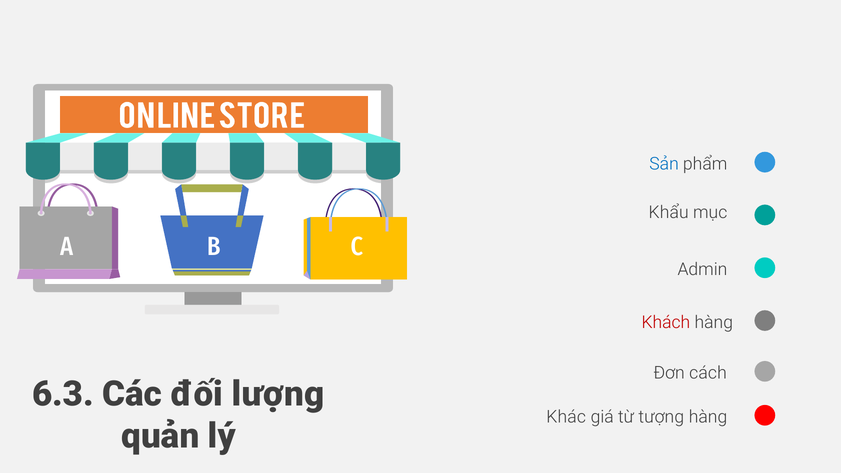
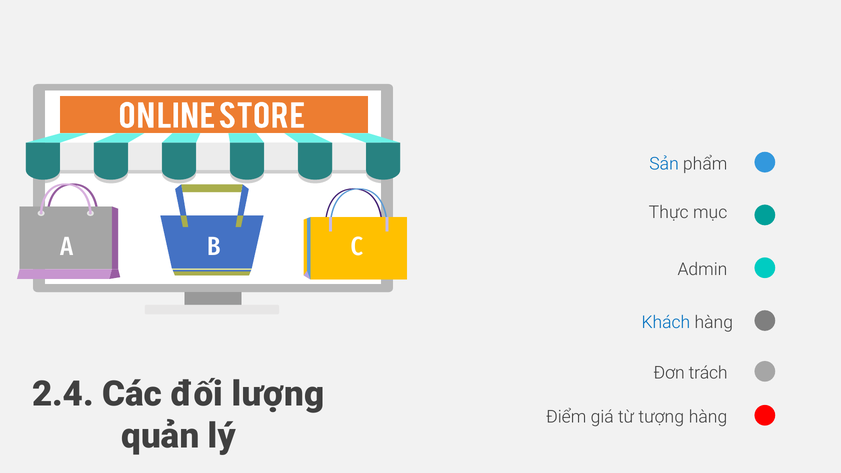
Khẩu: Khẩu -> Thực (669, 213)
Khách colour: red -> blue (666, 322)
cách: cách -> trách (708, 373)
6.3: 6.3 -> 2.4 (63, 394)
Khác: Khác -> Điểm (566, 417)
